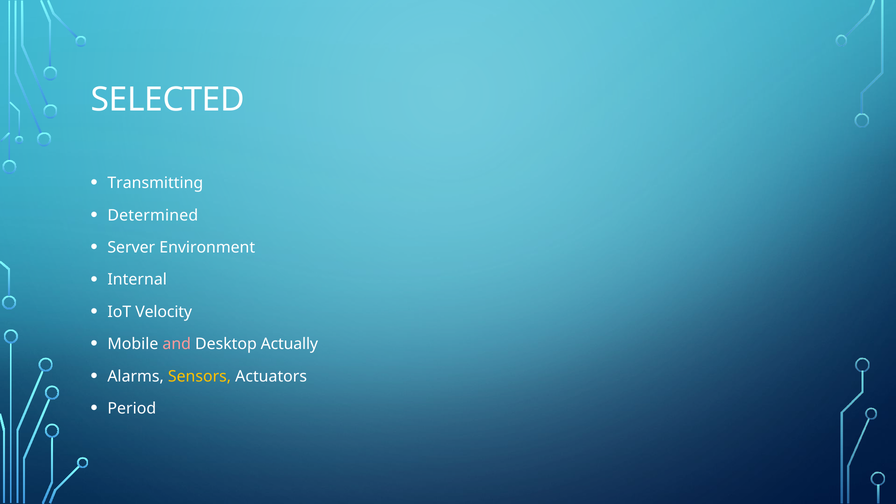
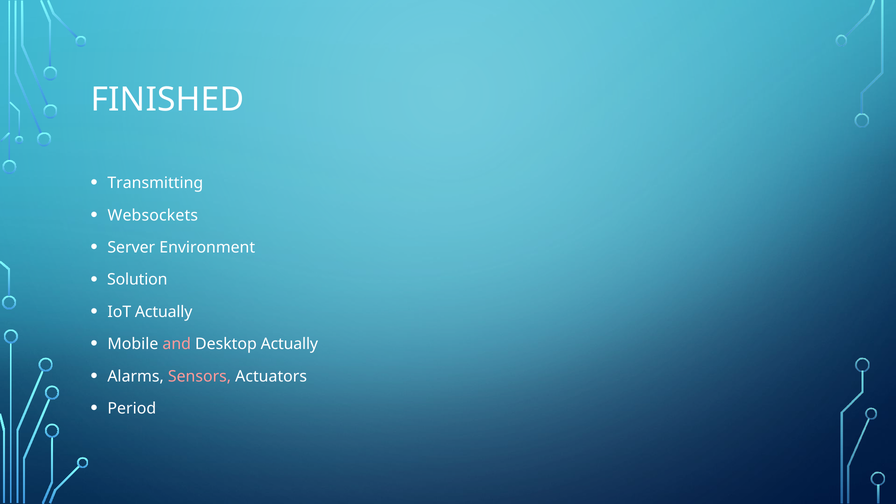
SELECTED: SELECTED -> FINISHED (167, 100)
Determined: Determined -> Websockets (153, 215)
Internal: Internal -> Solution (137, 280)
IoT Velocity: Velocity -> Actually (164, 312)
Sensors colour: yellow -> pink (200, 376)
